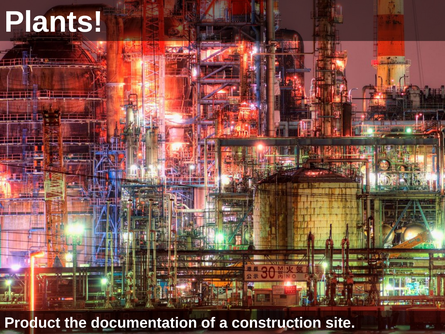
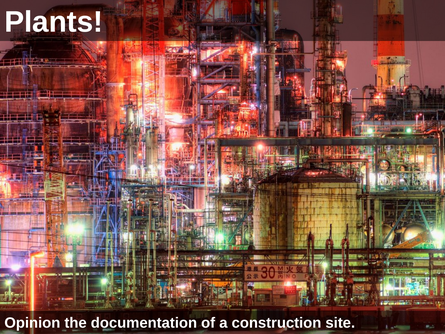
Product: Product -> Opinion (32, 323)
